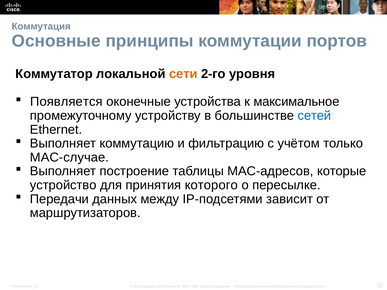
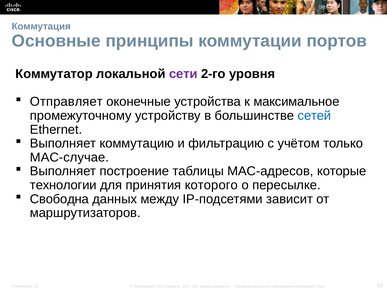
сети colour: orange -> purple (183, 74)
Появляется: Появляется -> Отправляет (66, 102)
устройство: устройство -> технологии (63, 185)
Передачи: Передачи -> Свободна (59, 199)
